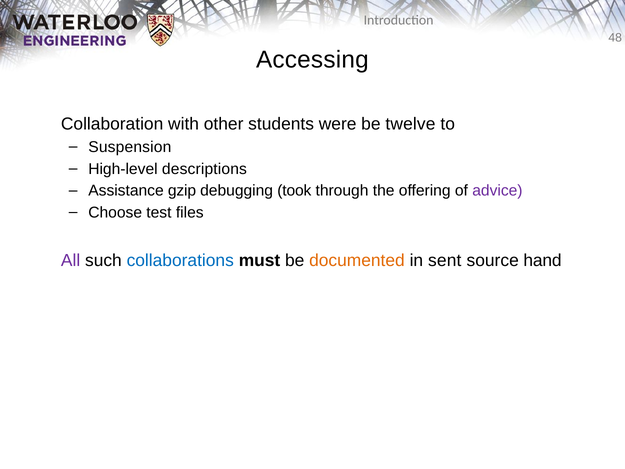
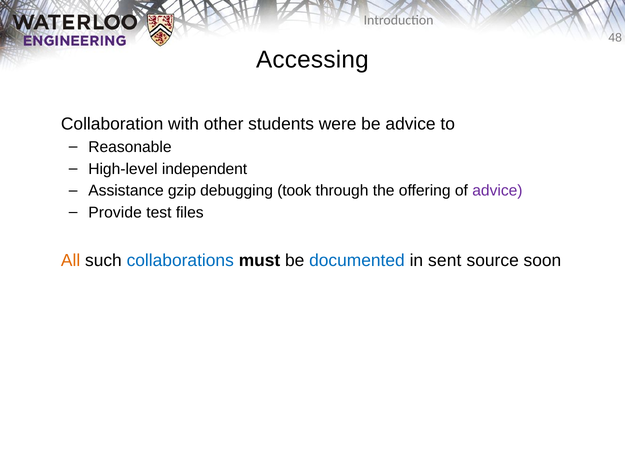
be twelve: twelve -> advice (411, 124)
Suspension: Suspension -> Reasonable (130, 147)
descriptions: descriptions -> independent (205, 169)
Choose: Choose -> Provide (115, 213)
All colour: purple -> orange (71, 260)
documented colour: orange -> blue (357, 260)
hand: hand -> soon (542, 260)
